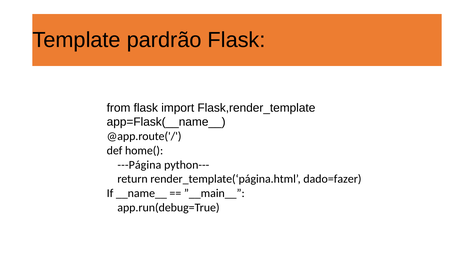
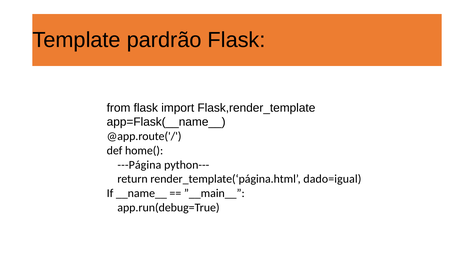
dado=fazer: dado=fazer -> dado=igual (332, 179)
